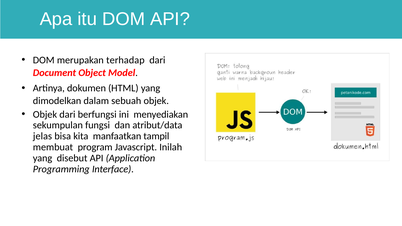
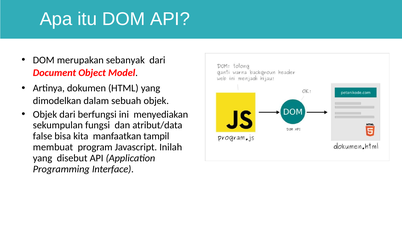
terhadap: terhadap -> sebanyak (125, 60)
jelas: jelas -> false (43, 136)
